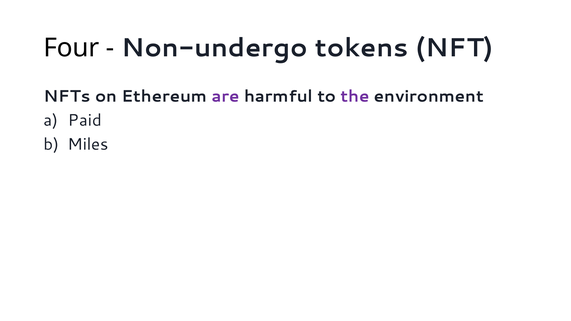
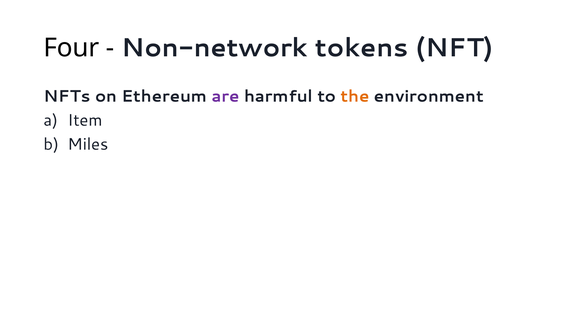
Non-undergo: Non-undergo -> Non-network (215, 48)
the colour: purple -> orange (355, 97)
Paid: Paid -> Item (85, 120)
